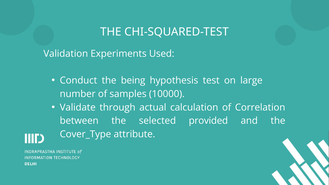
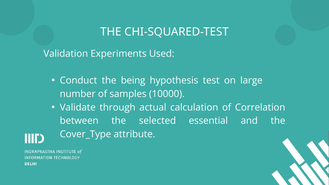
provided: provided -> essential (208, 121)
